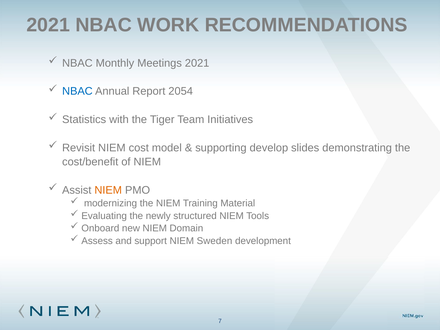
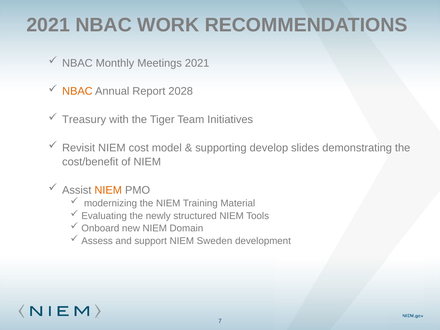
NBAC colour: blue -> orange (77, 91)
2054: 2054 -> 2028 (181, 91)
Statistics: Statistics -> Treasury (84, 120)
